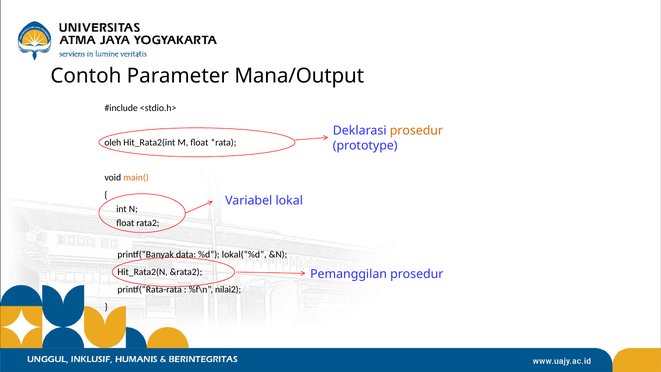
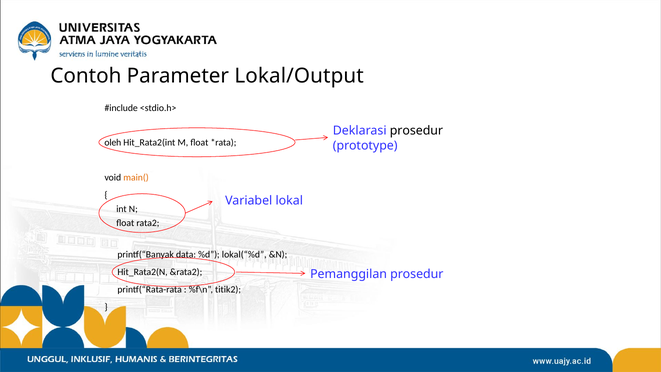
Mana/Output: Mana/Output -> Lokal/Output (299, 76)
prosedur colour: orange -> black (416, 131)
nilai2: nilai2 -> titik2 (228, 289)
